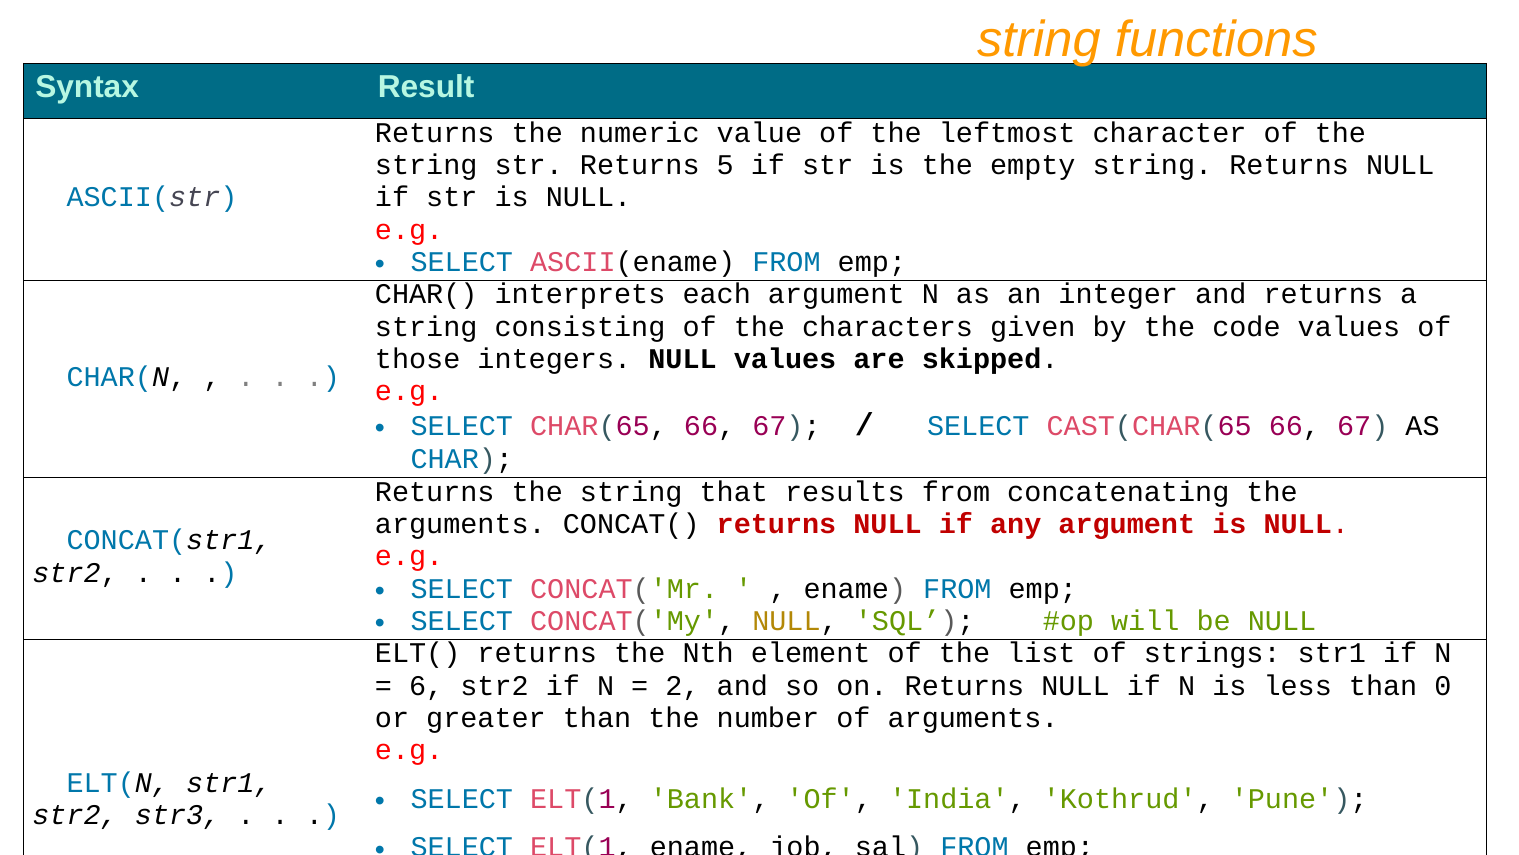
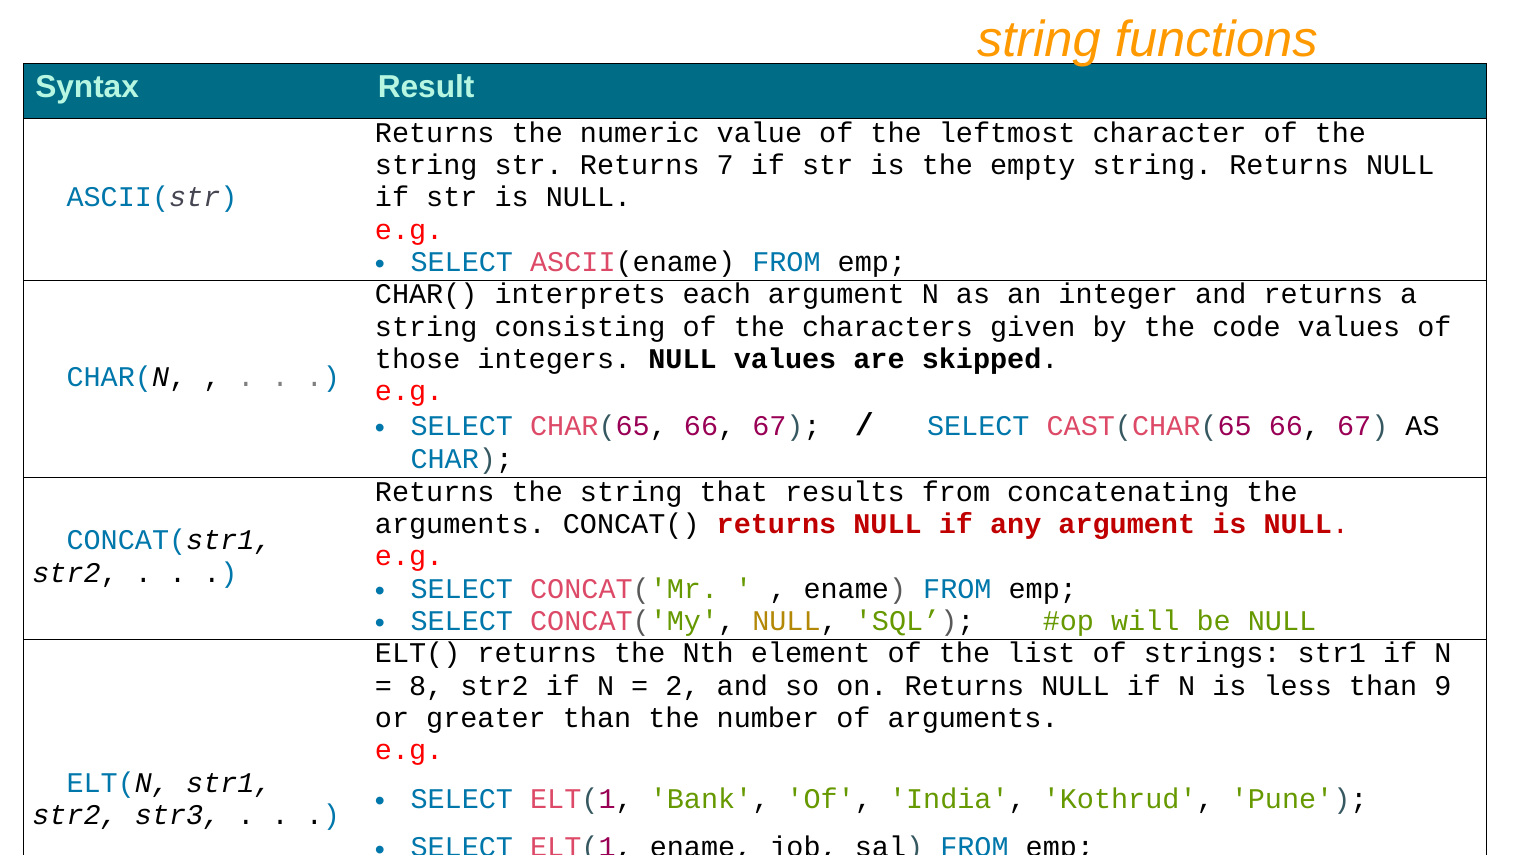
5: 5 -> 7 (725, 165)
6: 6 -> 8 (426, 685)
0: 0 -> 9 (1443, 685)
